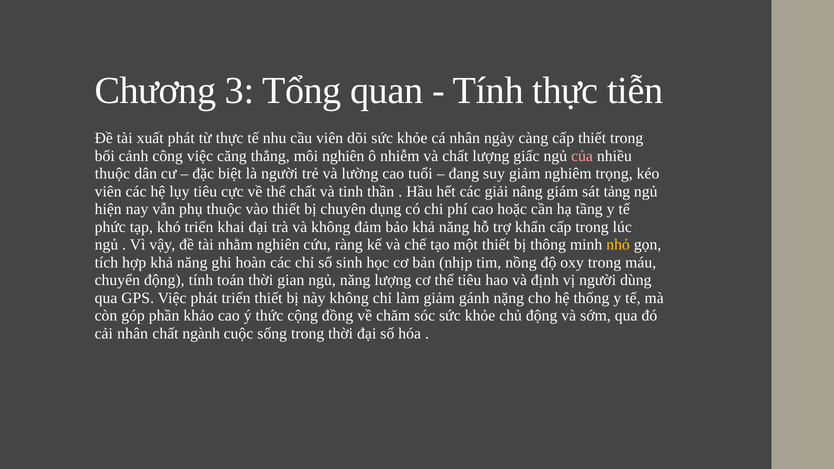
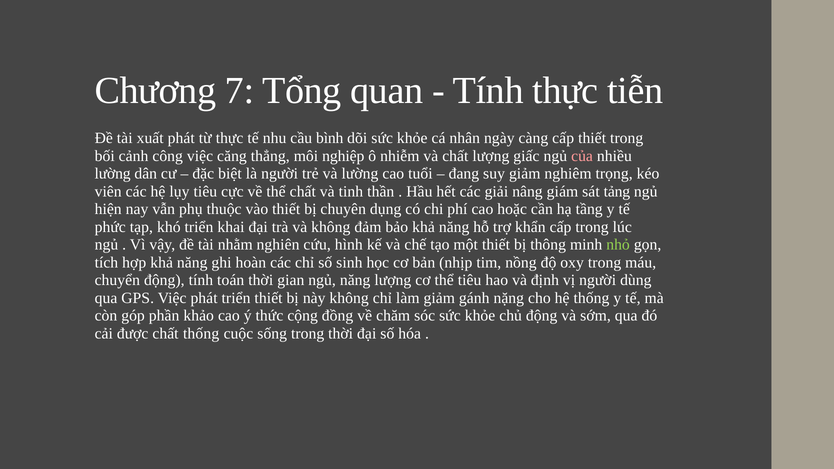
3: 3 -> 7 (240, 91)
cầu viên: viên -> bình (330, 138)
môi nghiên: nghiên -> nghiệp (343, 156)
thuộc: thuộc -> lường (113, 174)
ràng: ràng -> hình (349, 245)
nhỏ colour: yellow -> light green (618, 245)
cải nhân: nhân -> được (133, 334)
chất ngành: ngành -> thống (201, 334)
